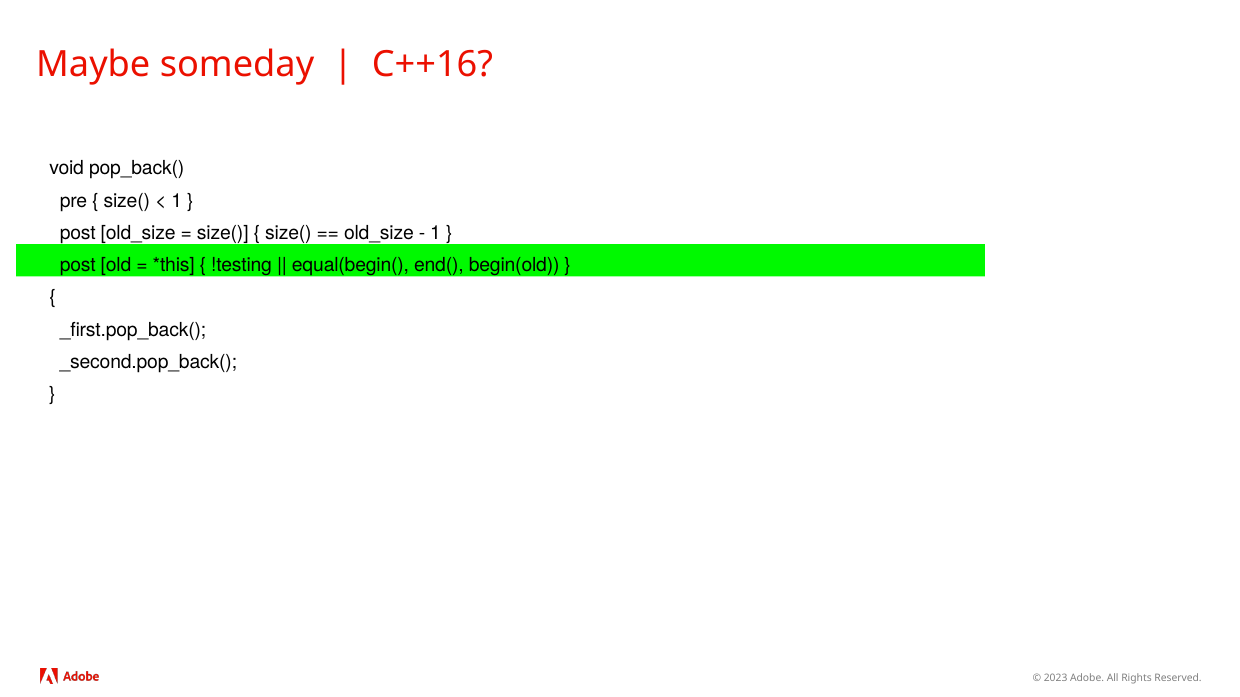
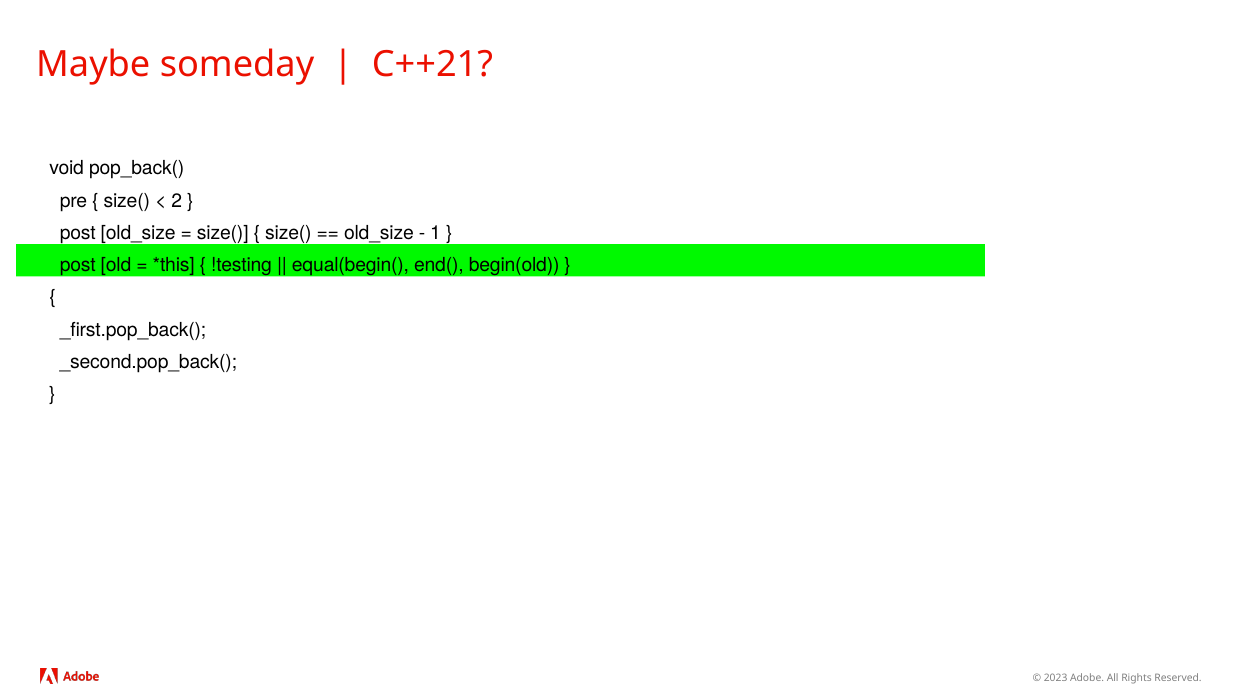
C++16: C++16 -> C++21 (432, 64)
1: 1 -> 2 (177, 201)
